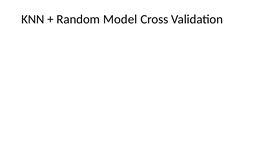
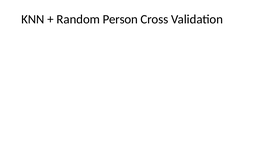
Model: Model -> Person (120, 19)
